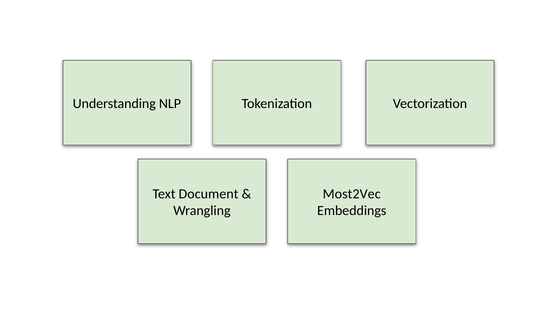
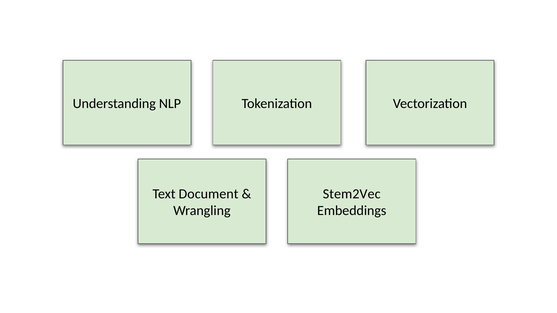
Most2Vec: Most2Vec -> Stem2Vec (352, 194)
